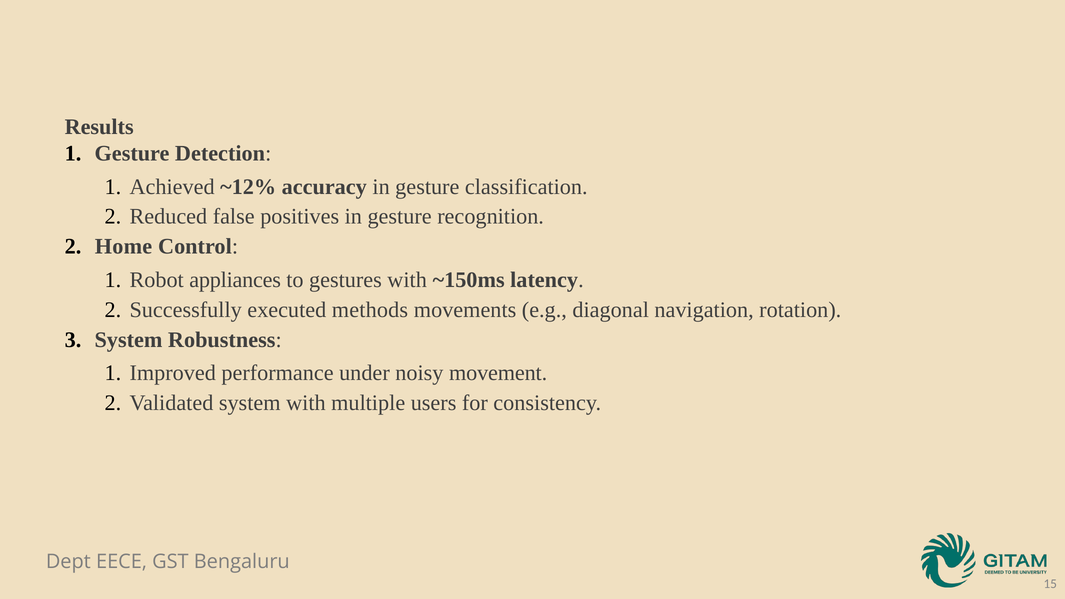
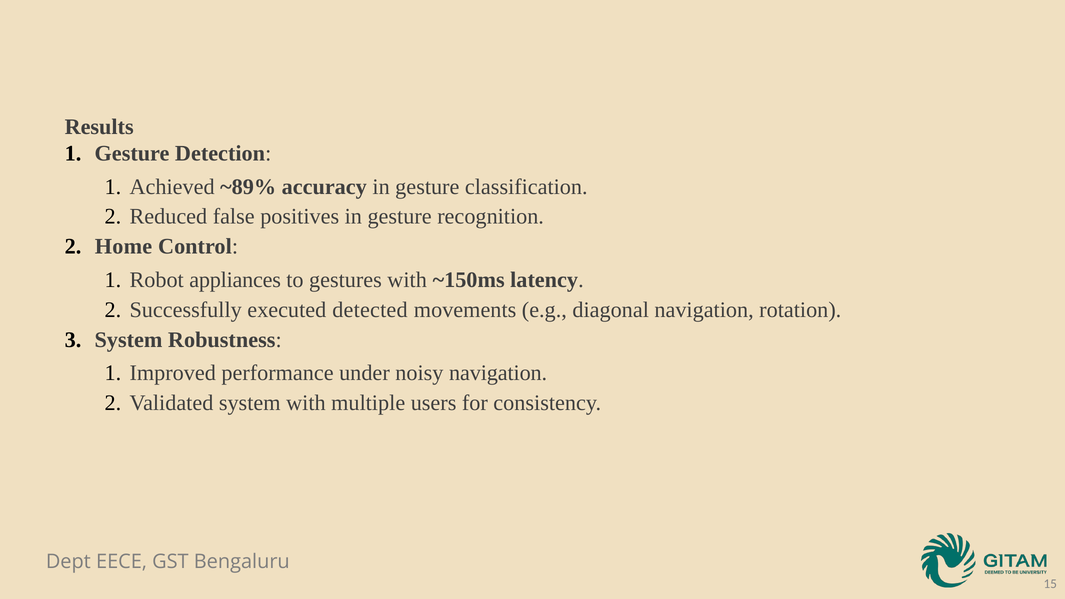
~12%: ~12% -> ~89% (248, 187)
methods: methods -> detected (370, 310)
noisy movement: movement -> navigation (498, 373)
